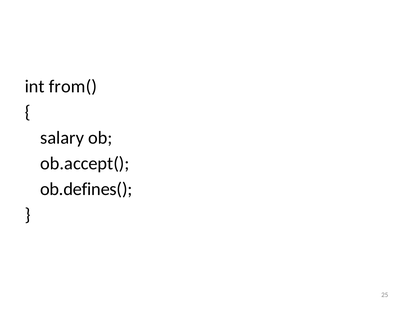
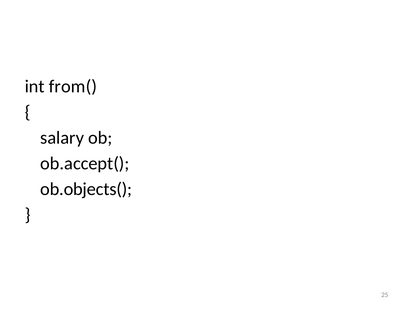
ob.defines(: ob.defines( -> ob.objects( (86, 189)
